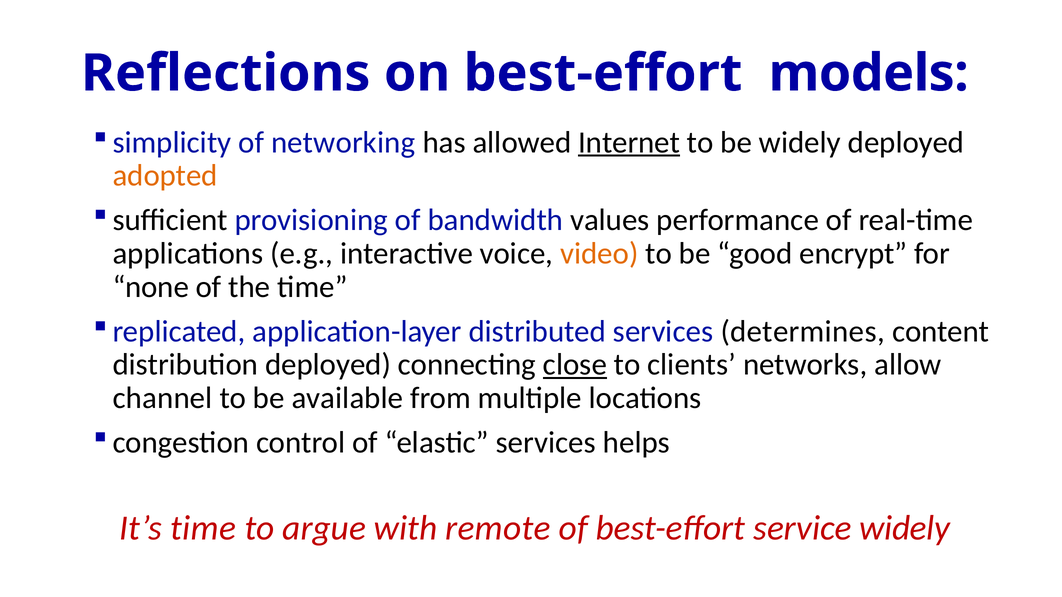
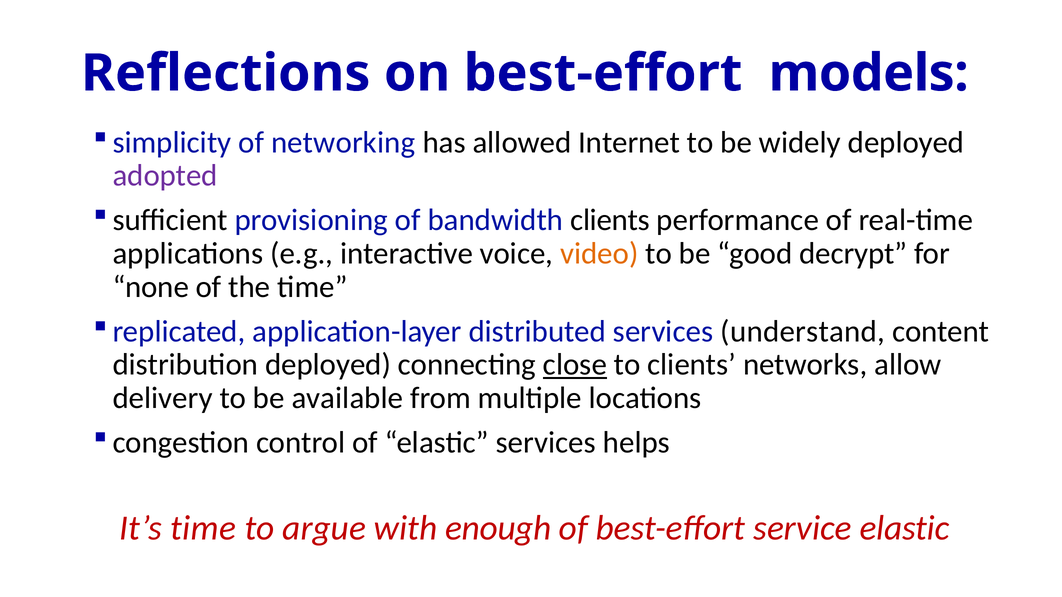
Internet underline: present -> none (629, 142)
adopted colour: orange -> purple (165, 176)
bandwidth values: values -> clients (610, 220)
encrypt: encrypt -> decrypt (853, 254)
determines: determines -> understand (803, 332)
channel: channel -> delivery (163, 398)
remote: remote -> enough (498, 528)
service widely: widely -> elastic (905, 528)
